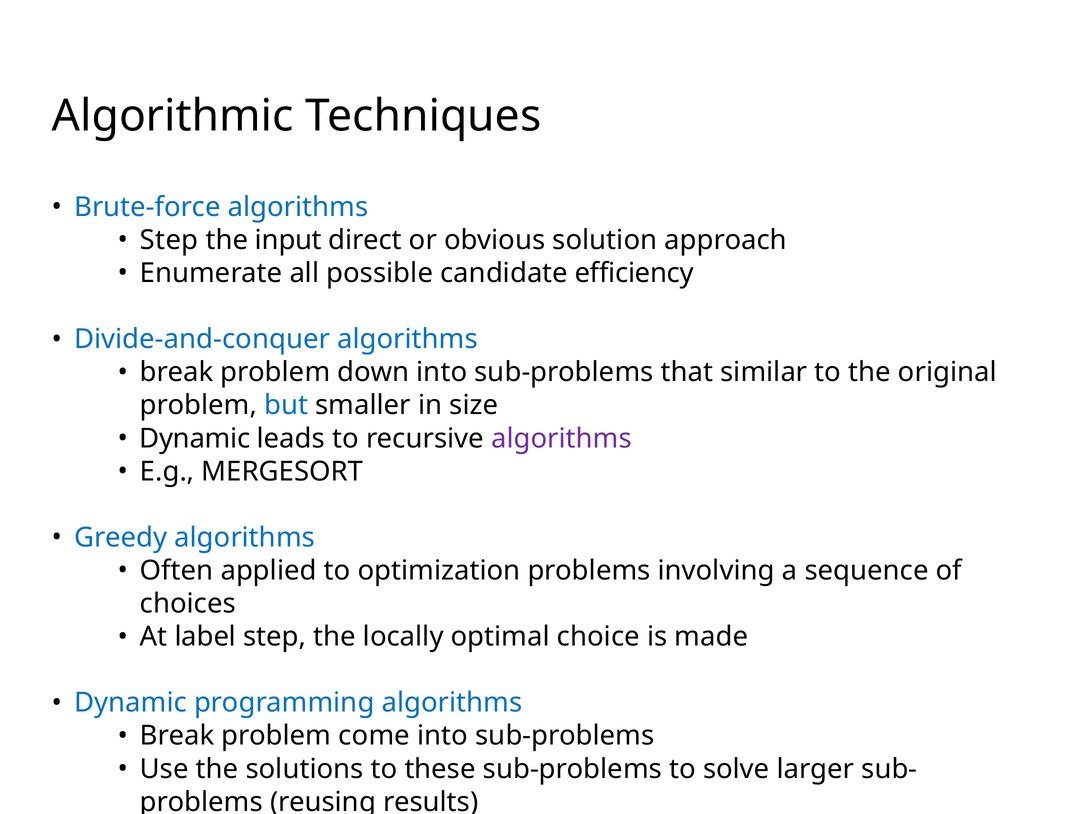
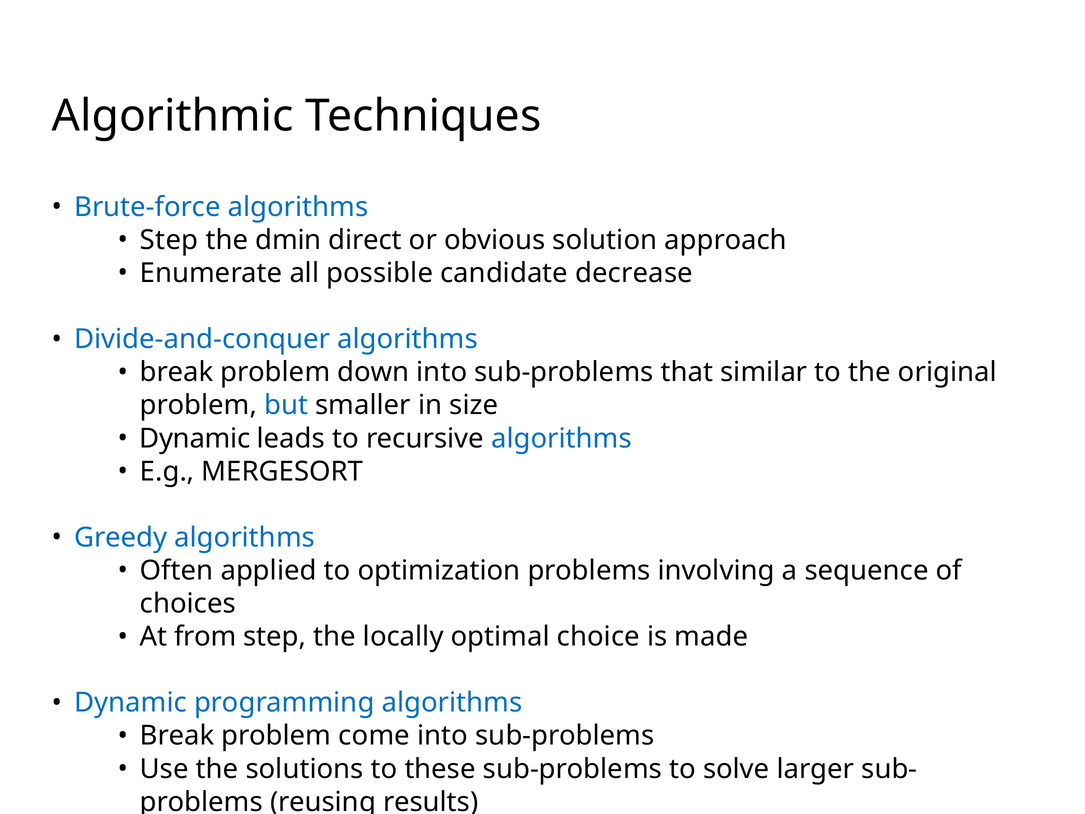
input: input -> dmin (288, 240)
efficiency: efficiency -> decrease (634, 273)
algorithms colour: purple -> blue (561, 438)
label: label -> from (205, 637)
